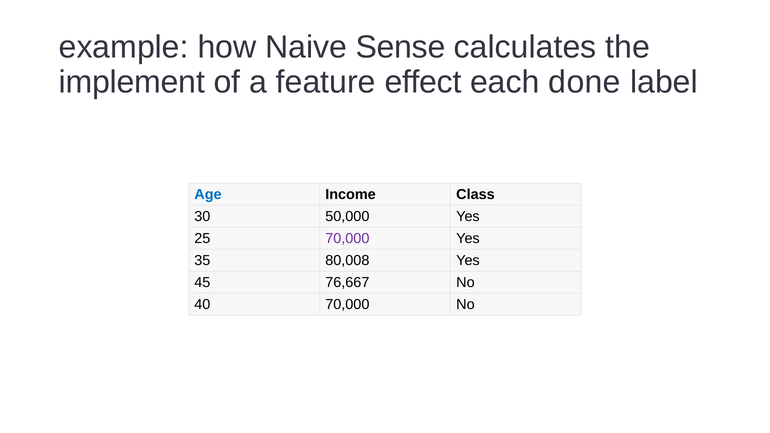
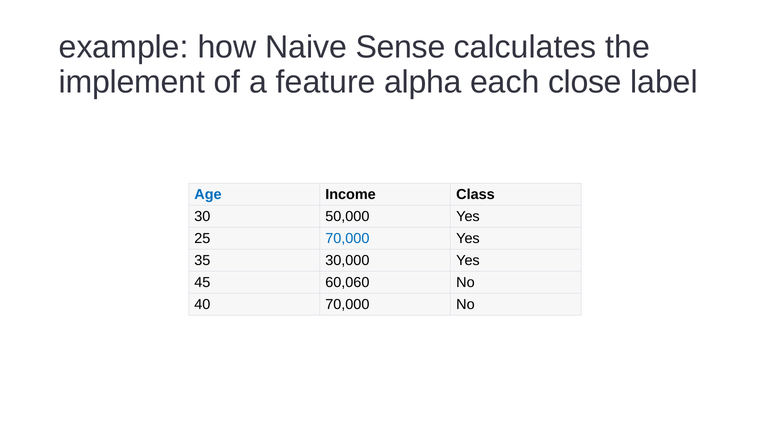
effect: effect -> alpha (423, 82)
done: done -> close (585, 82)
70,000 colour: purple -> blue (347, 239)
80,008: 80,008 -> 30,000 (347, 261)
76,667: 76,667 -> 60,060 (347, 282)
